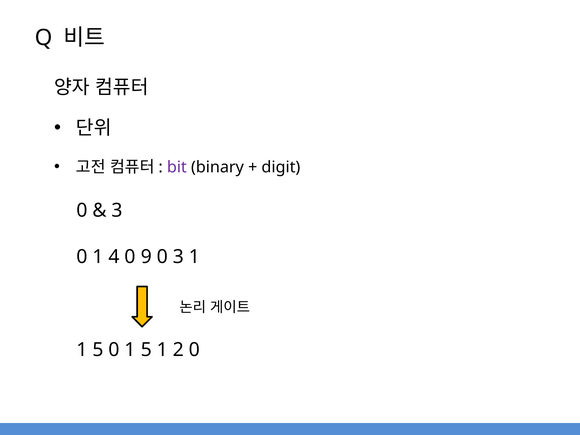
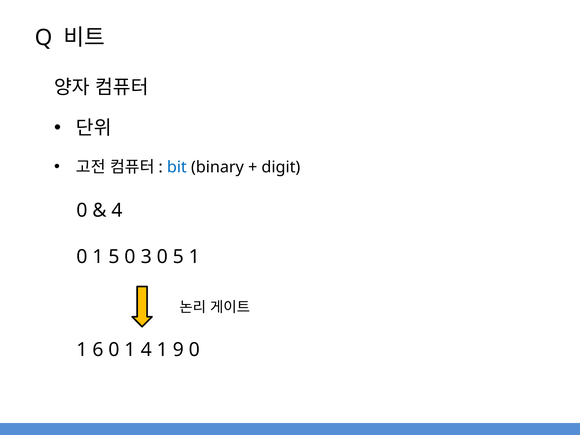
bit colour: purple -> blue (177, 167)
3: 3 -> 4 (117, 210)
1 4: 4 -> 5 (114, 257)
9: 9 -> 3 (146, 257)
0 3: 3 -> 5 (178, 257)
5: 5 -> 6 (98, 350)
0 1 5: 5 -> 4 (146, 350)
2: 2 -> 9 (178, 350)
